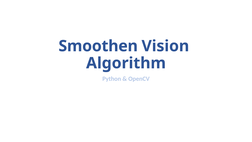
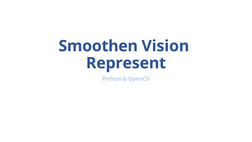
Algorithm: Algorithm -> Represent (126, 63)
